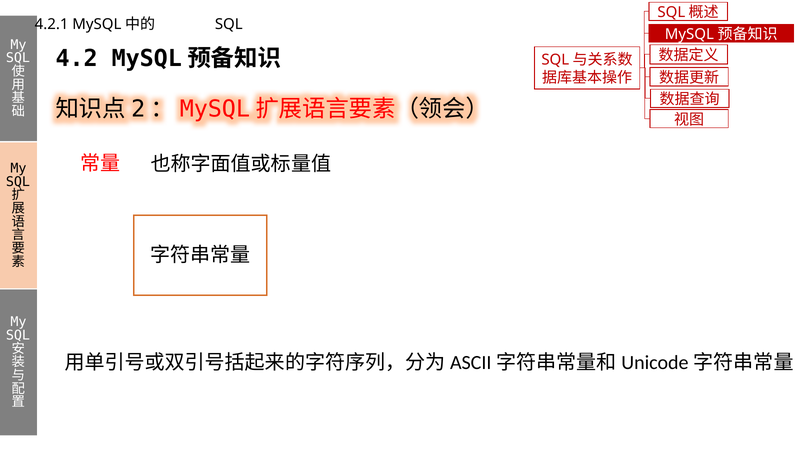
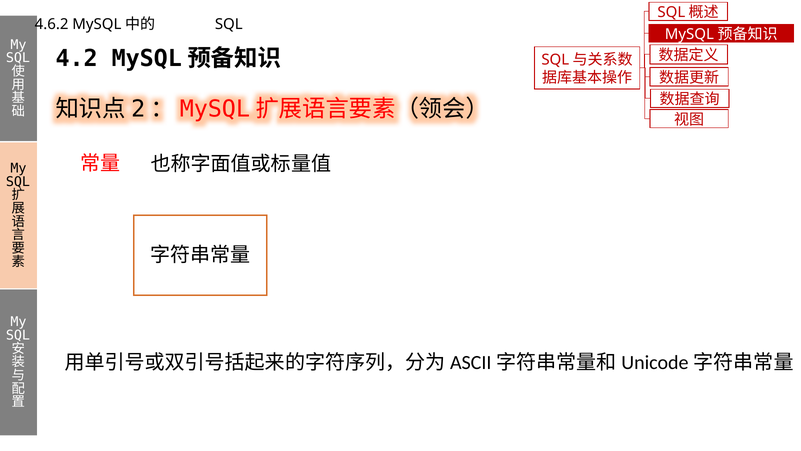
4.2.1: 4.2.1 -> 4.6.2 (52, 24)
